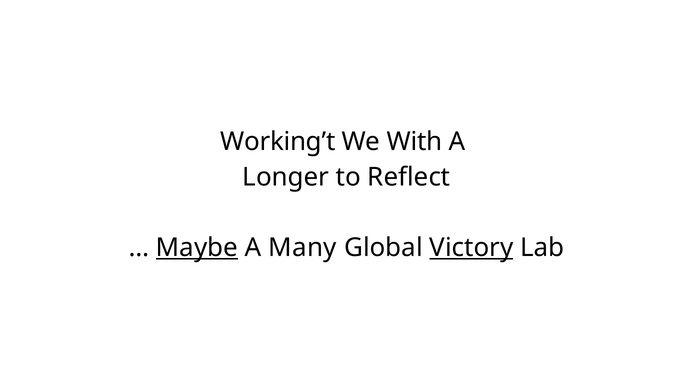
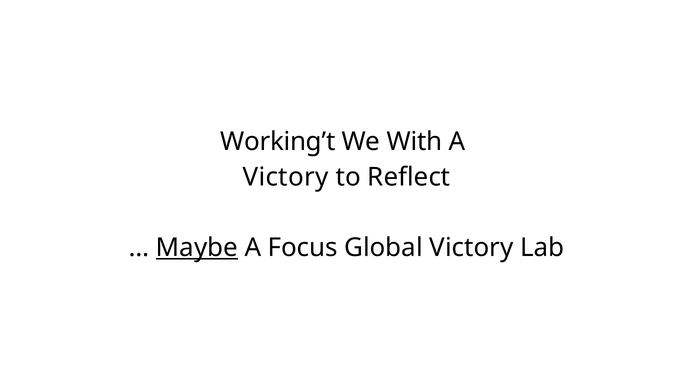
Longer: Longer -> Victory (286, 177)
Many: Many -> Focus (303, 248)
Victory underline: present -> none (471, 248)
